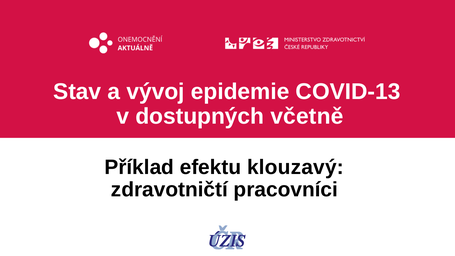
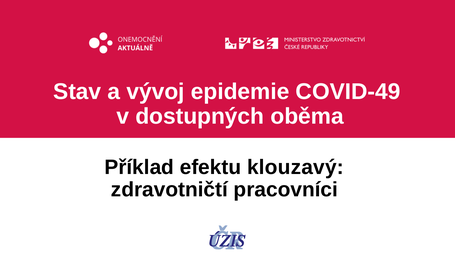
COVID-13: COVID-13 -> COVID-49 (348, 92)
včetně: včetně -> oběma (307, 116)
